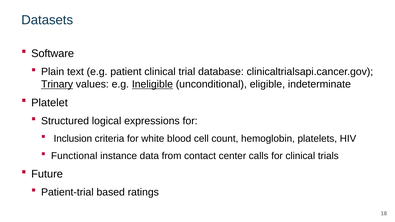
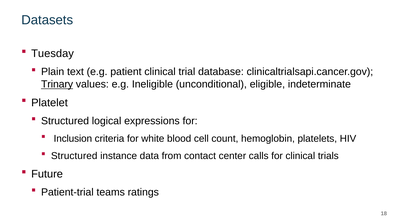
Software: Software -> Tuesday (53, 54)
Ineligible underline: present -> none (152, 84)
Functional: Functional -> Structured (74, 156)
based: based -> teams (111, 192)
